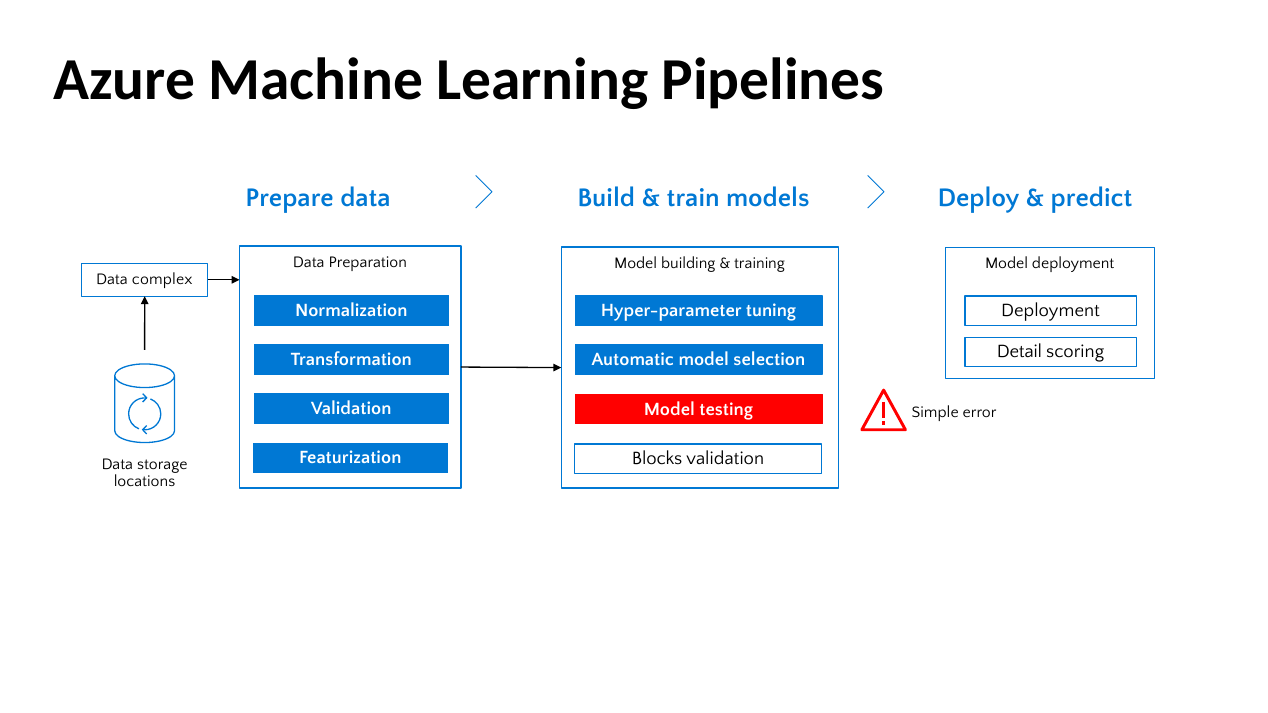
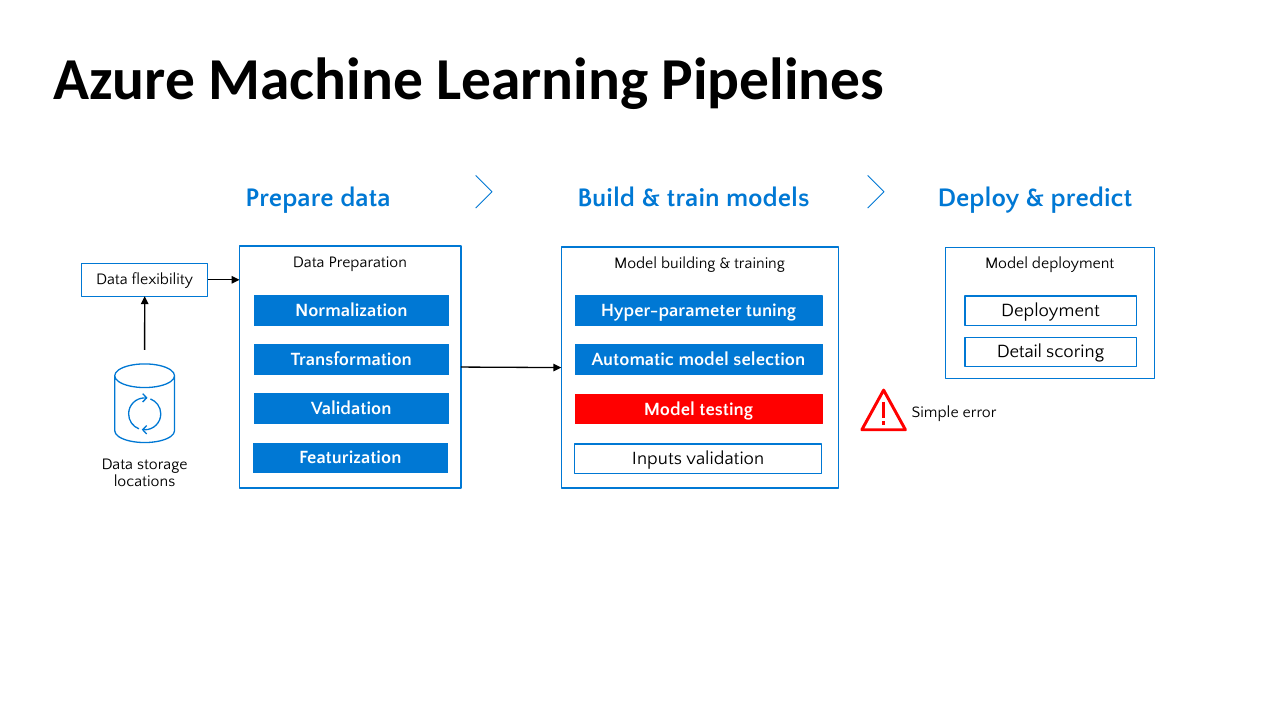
complex: complex -> flexibility (162, 279)
Blocks: Blocks -> Inputs (657, 459)
